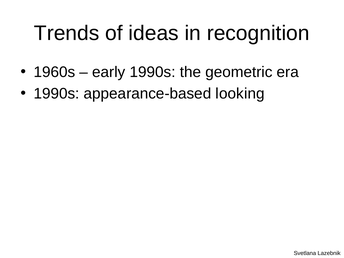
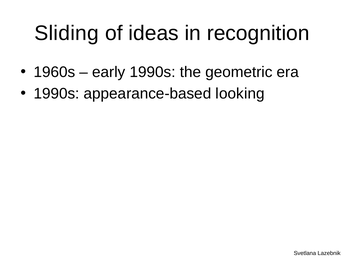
Trends: Trends -> Sliding (67, 33)
